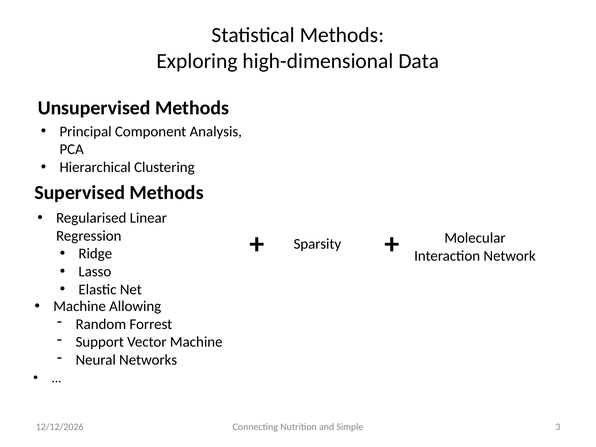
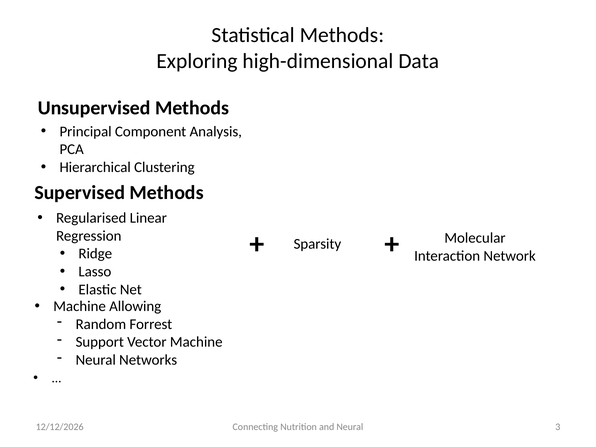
and Simple: Simple -> Neural (350, 427)
